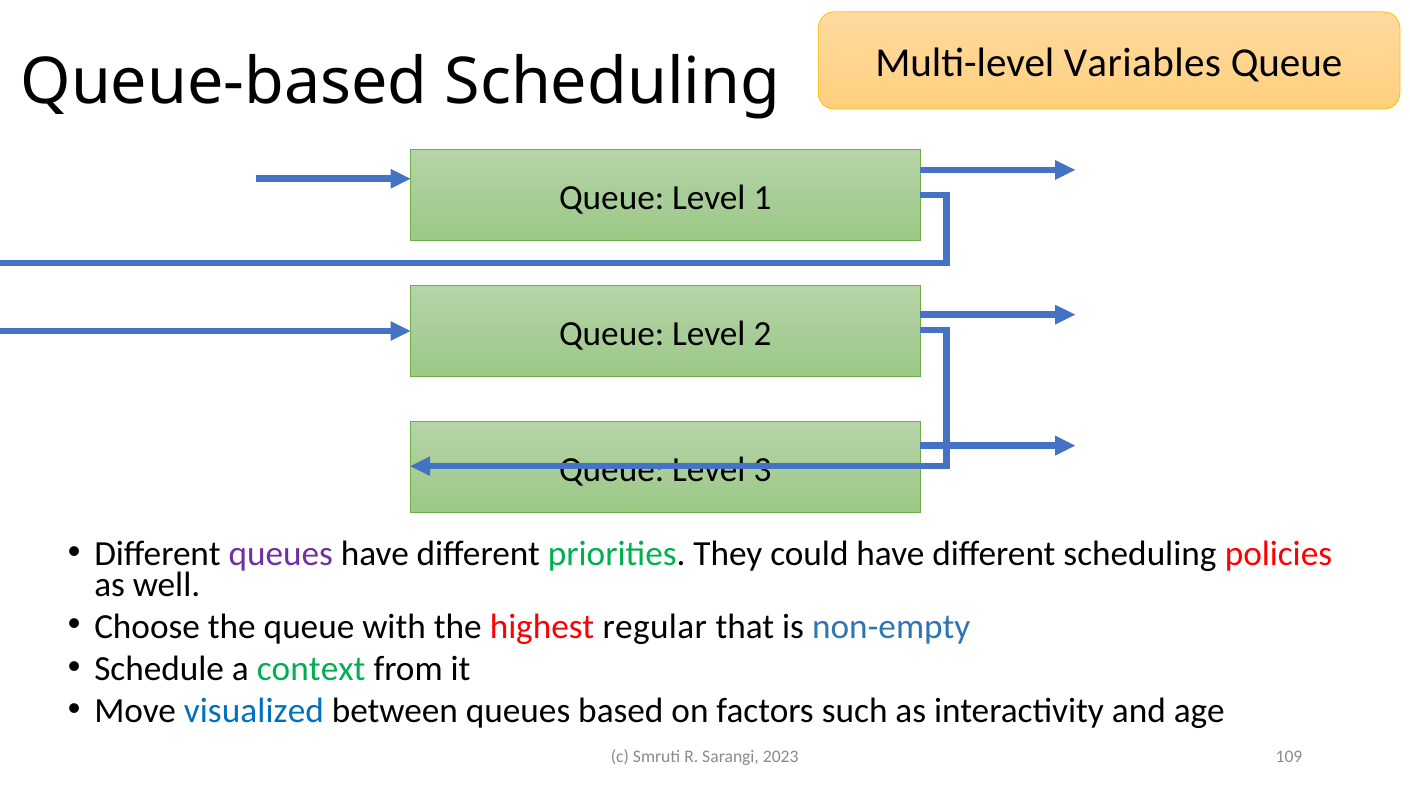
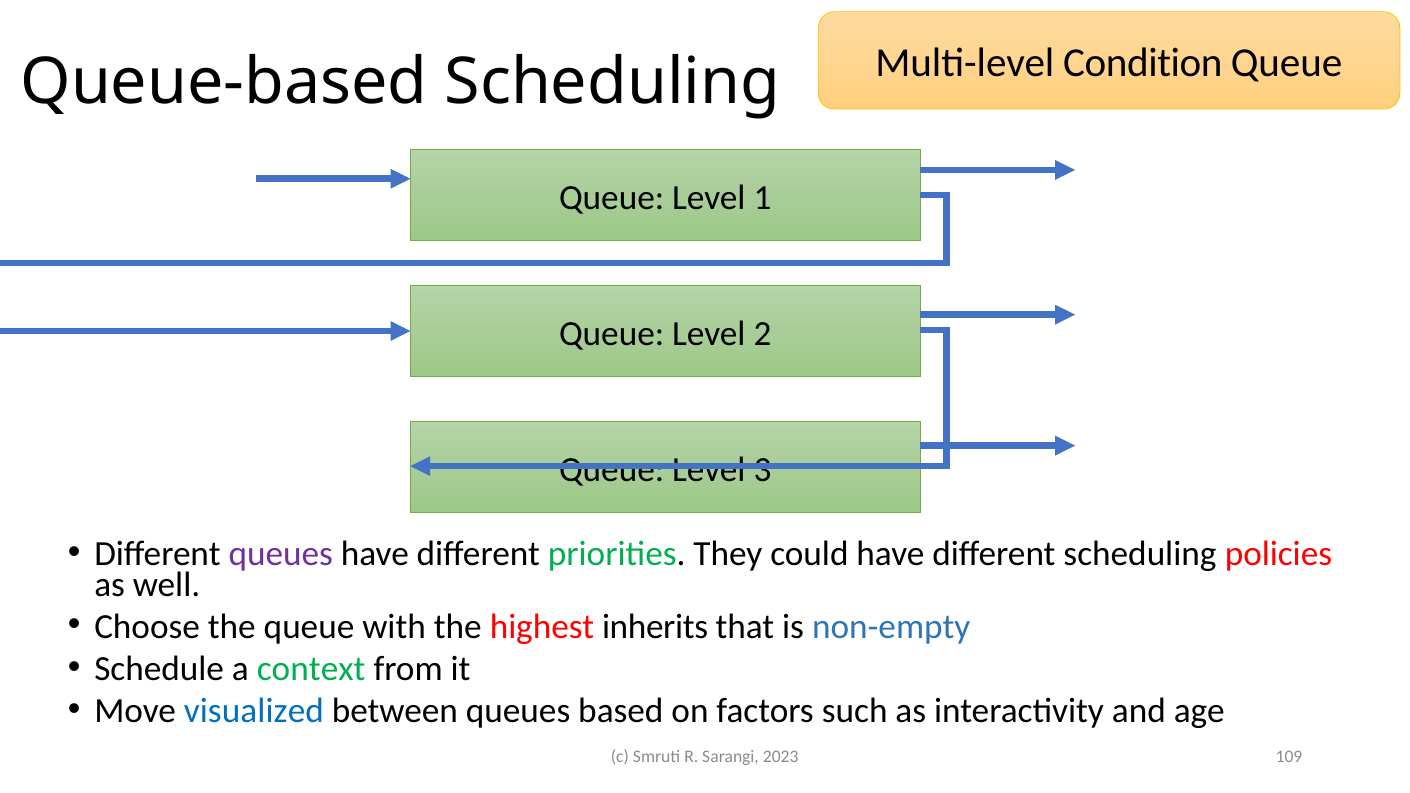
Variables: Variables -> Condition (1143, 63)
regular: regular -> inherits (655, 627)
